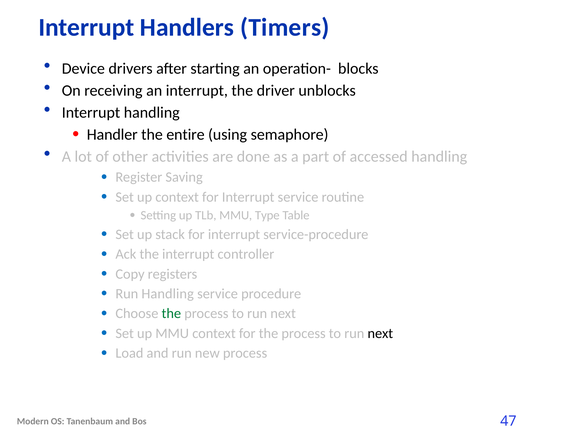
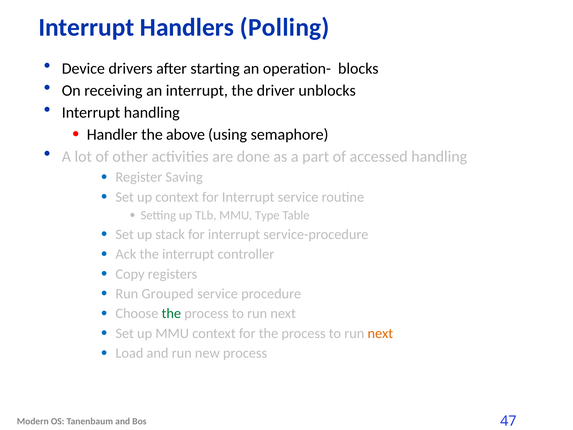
Timers: Timers -> Polling (285, 27)
entire: entire -> above (186, 134)
Run Handling: Handling -> Grouped (168, 294)
next colour: black -> orange (380, 333)
